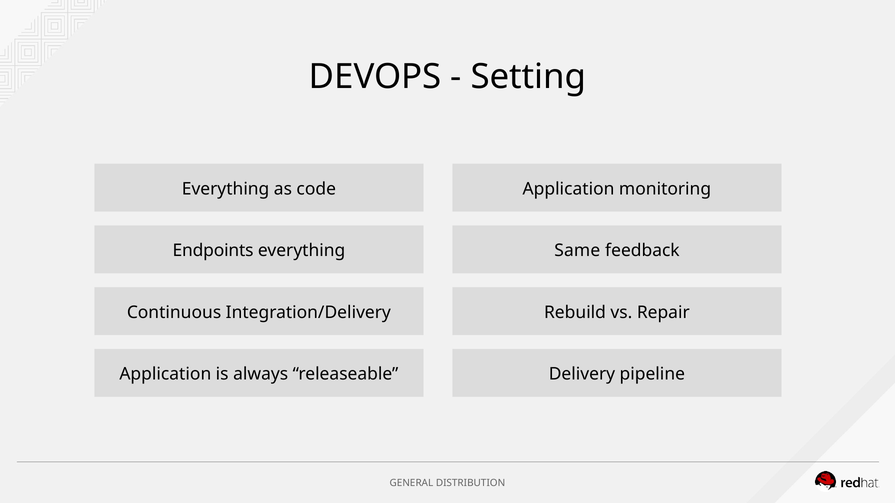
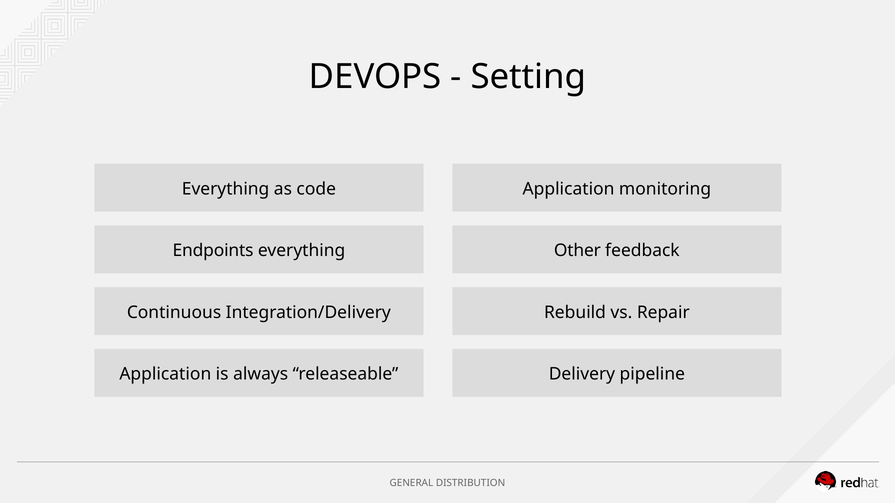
Same: Same -> Other (577, 251)
